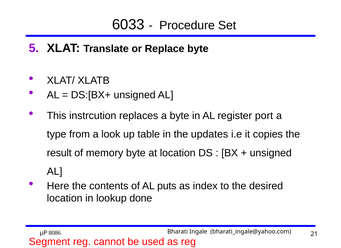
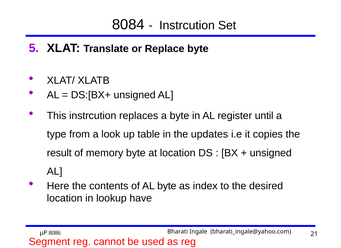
6033: 6033 -> 8084 (128, 24)
Procedure: Procedure -> Instrcution (187, 25)
port: port -> until (264, 116)
AL puts: puts -> byte (167, 186)
done: done -> have (141, 198)
